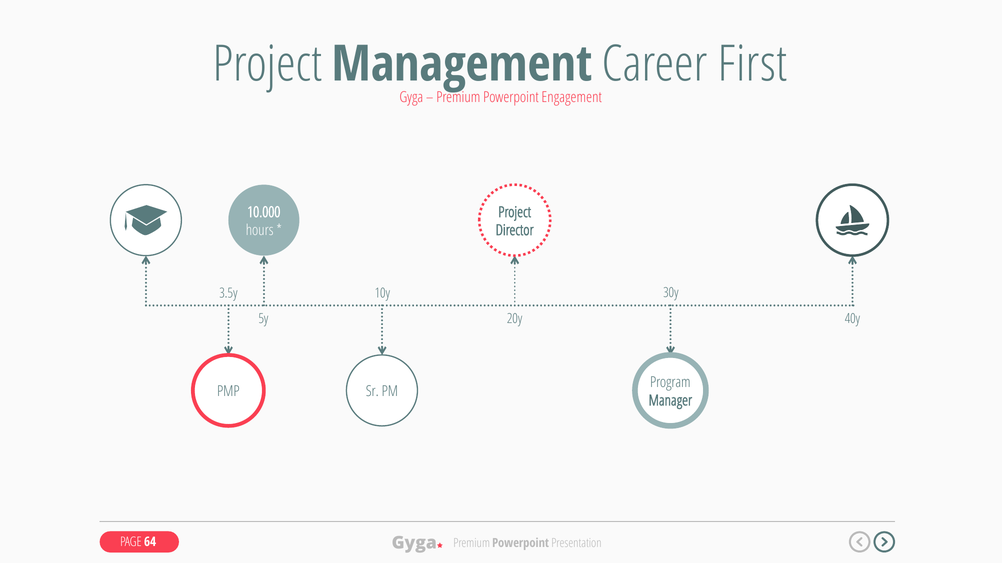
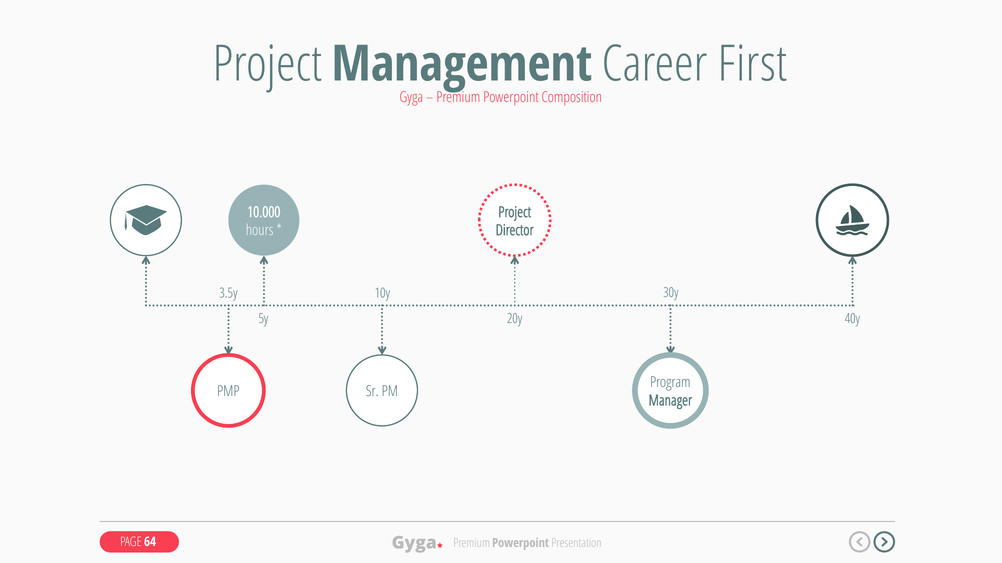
Engagement: Engagement -> Composition (572, 97)
